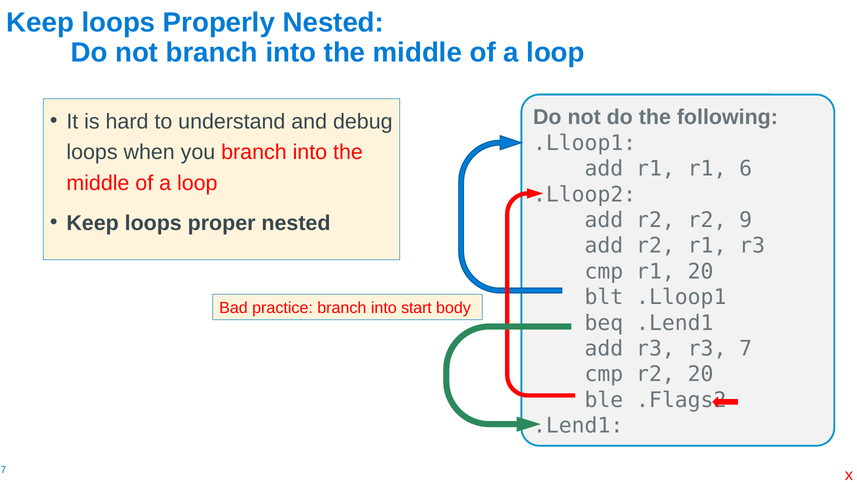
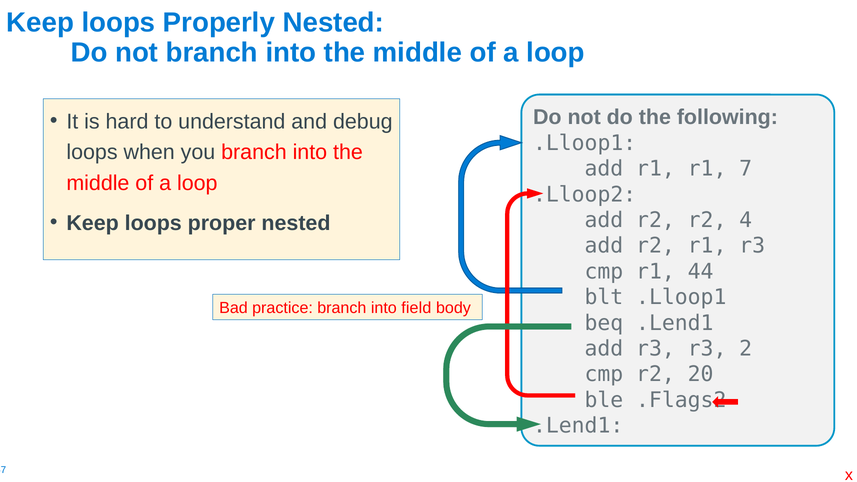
6: 6 -> 7 (746, 169)
9: 9 -> 4 (746, 220)
r1 20: 20 -> 44 (701, 272)
start: start -> field (416, 308)
7: 7 -> 2 (746, 349)
